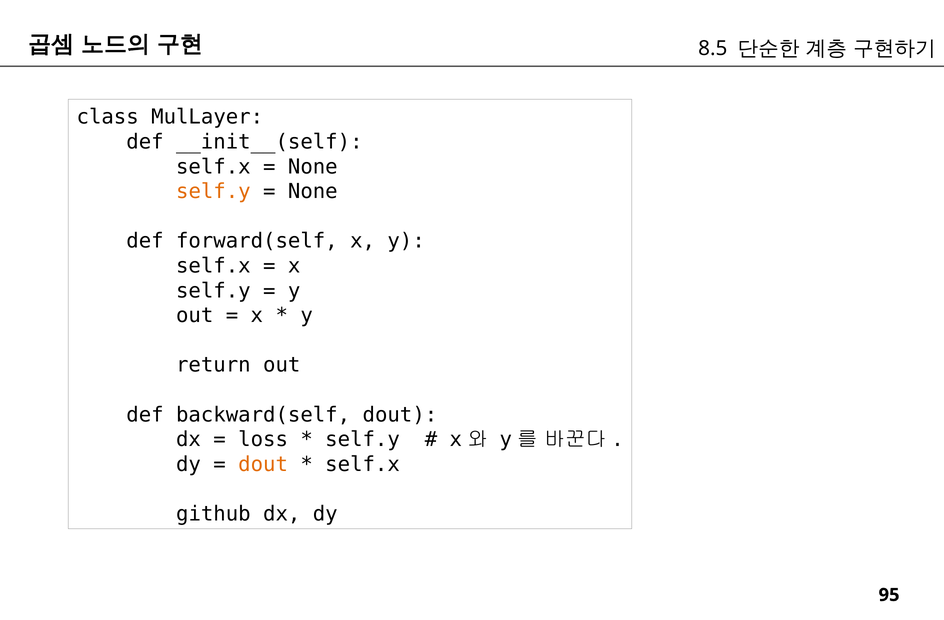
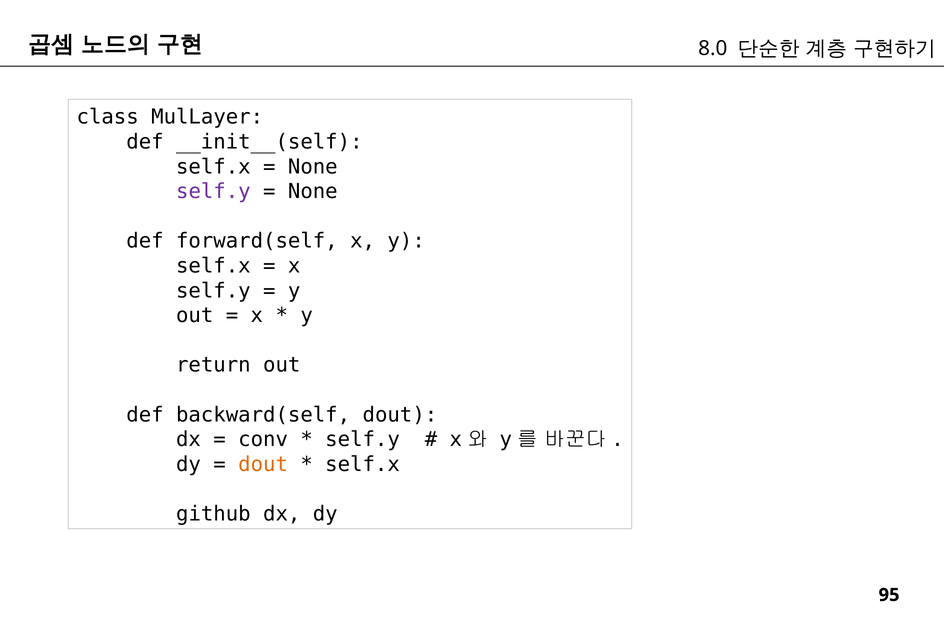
8.5: 8.5 -> 8.0 (713, 48)
self.y colour: orange -> purple (213, 191)
loss: loss -> conv (263, 440)
